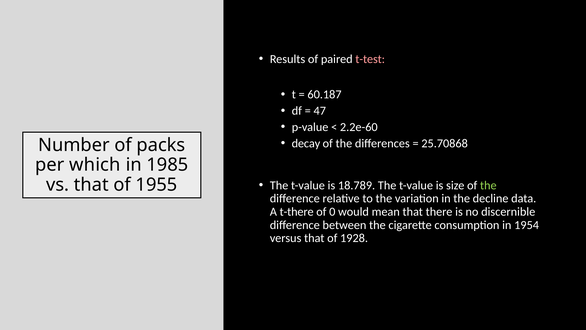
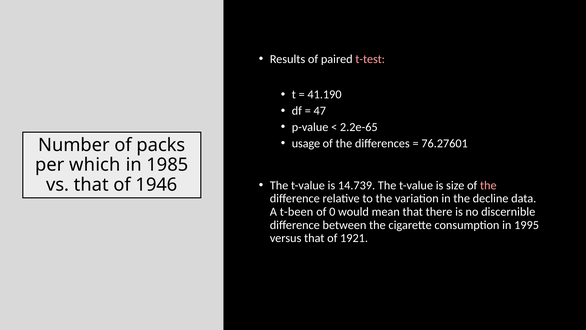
60.187: 60.187 -> 41.190 (325, 94)
2.2e-60: 2.2e-60 -> 2.2e-65 (359, 127)
decay: decay -> usage (306, 143)
25.70868: 25.70868 -> 76.27601 (445, 143)
18.789: 18.789 -> 14.739 (357, 185)
the colour: light green -> pink (488, 185)
1955: 1955 -> 1946 (156, 184)
t-there: t-there -> t-been (297, 212)
1954: 1954 -> 1995 (527, 225)
1928: 1928 -> 1921 (354, 238)
